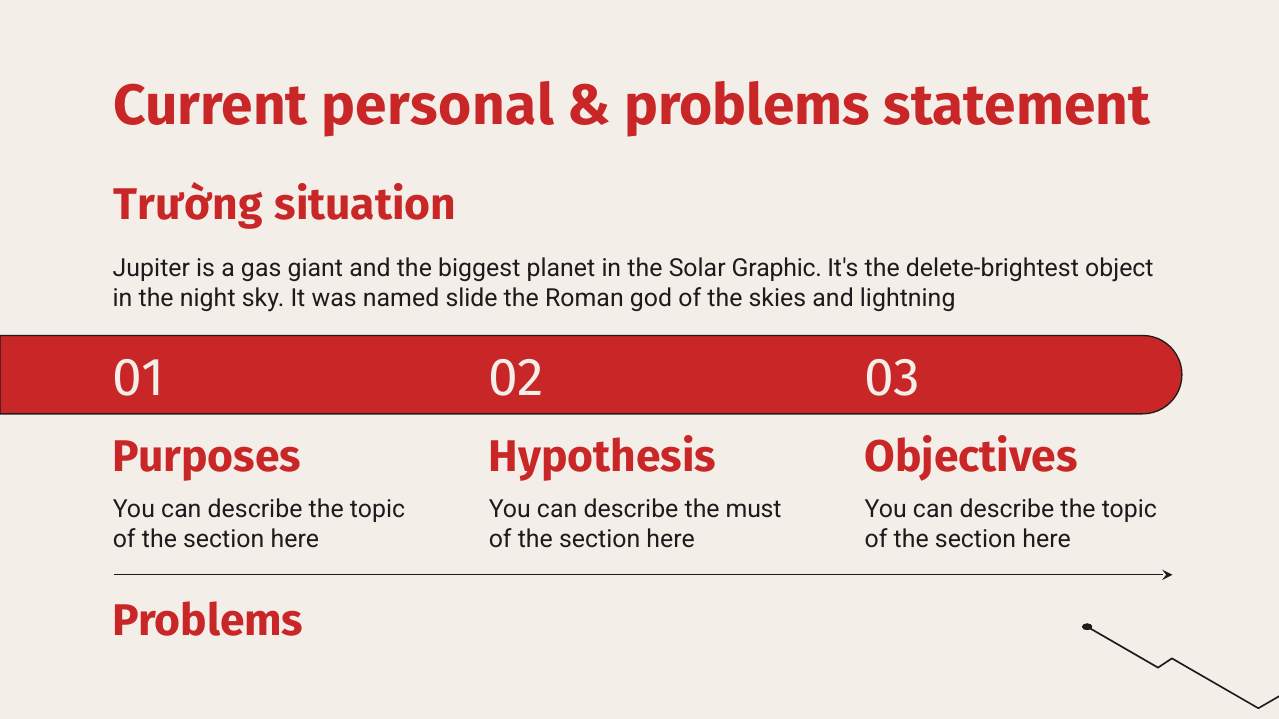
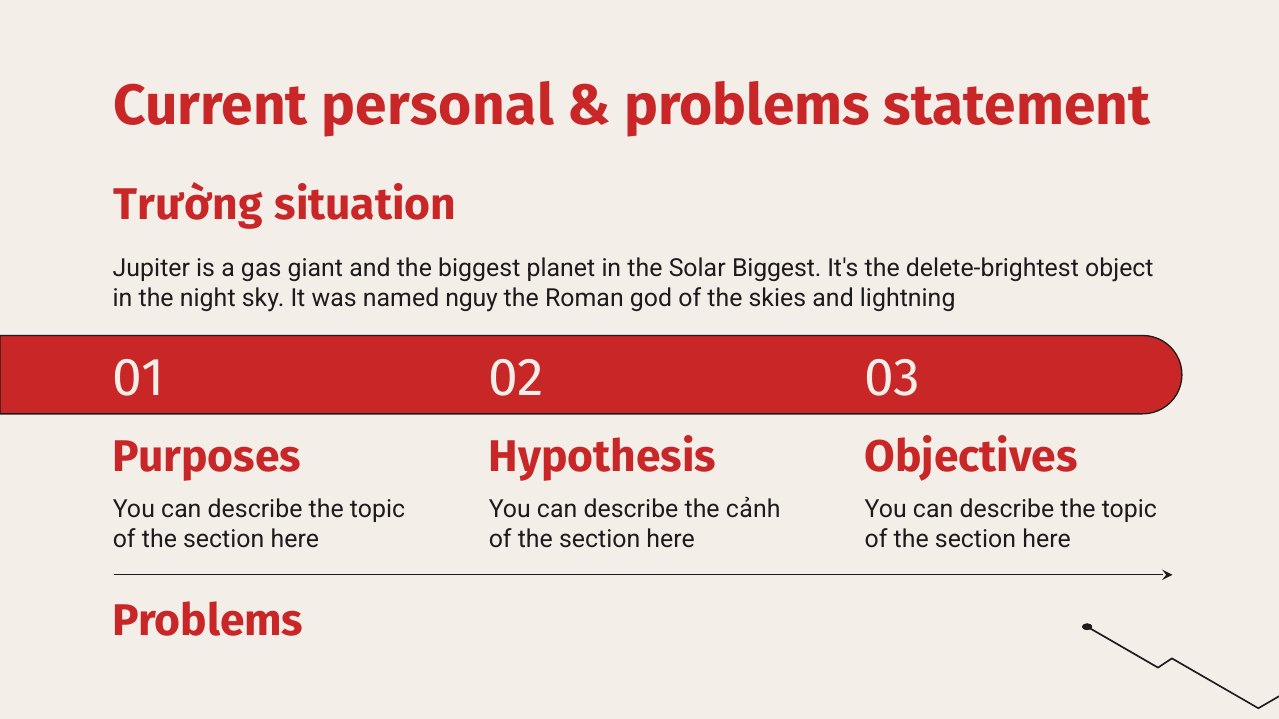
Solar Graphic: Graphic -> Biggest (777, 268)
slide: slide -> nguy (472, 298)
must: must -> cảnh (753, 510)
